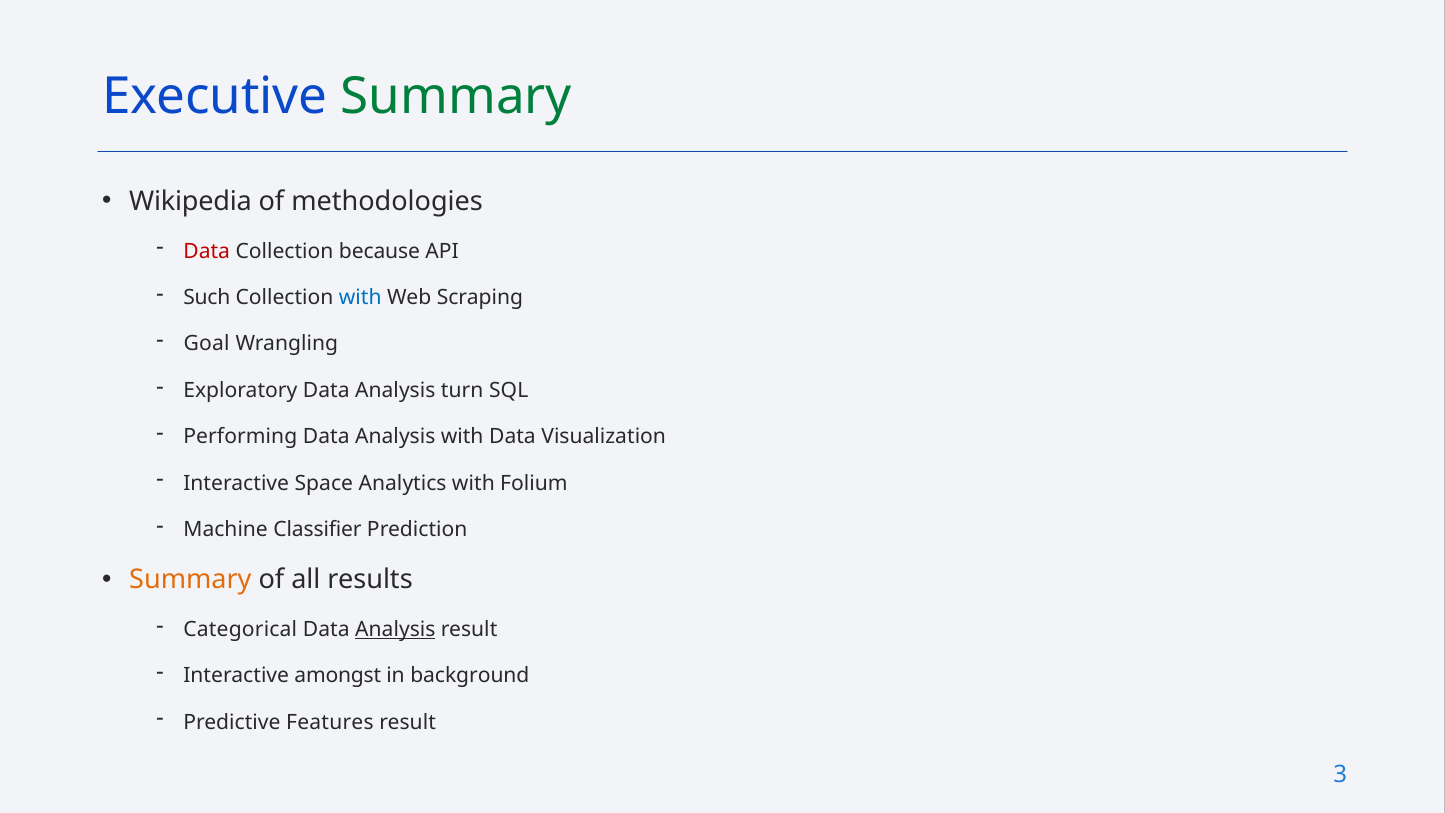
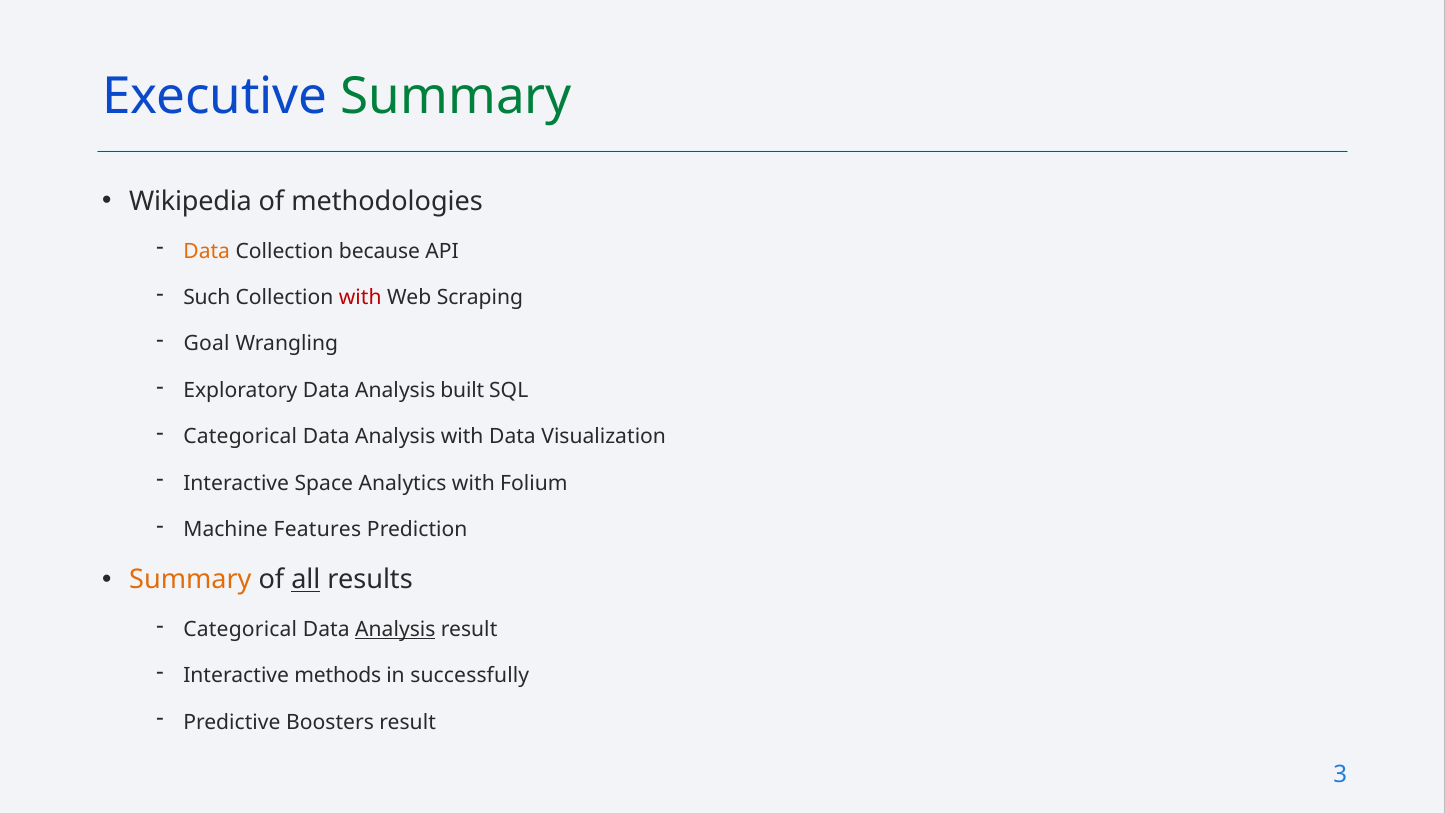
Data colour: red -> orange (207, 251)
with colour: blue -> red (360, 298)
turn: turn -> built (462, 390)
Performing: Performing -> Categorical (240, 437)
Classifier: Classifier -> Features (317, 529)
all underline: none -> present (306, 580)
amongst: amongst -> methods (338, 676)
background: background -> successfully (470, 676)
Features: Features -> Boosters (330, 722)
